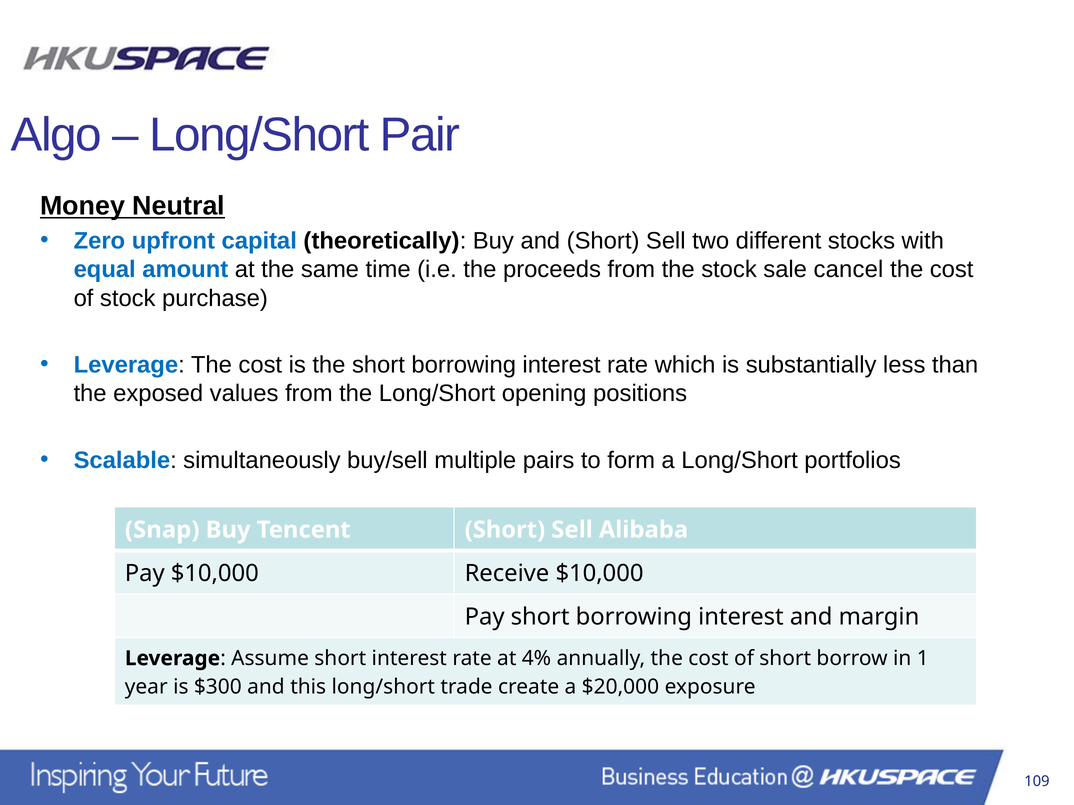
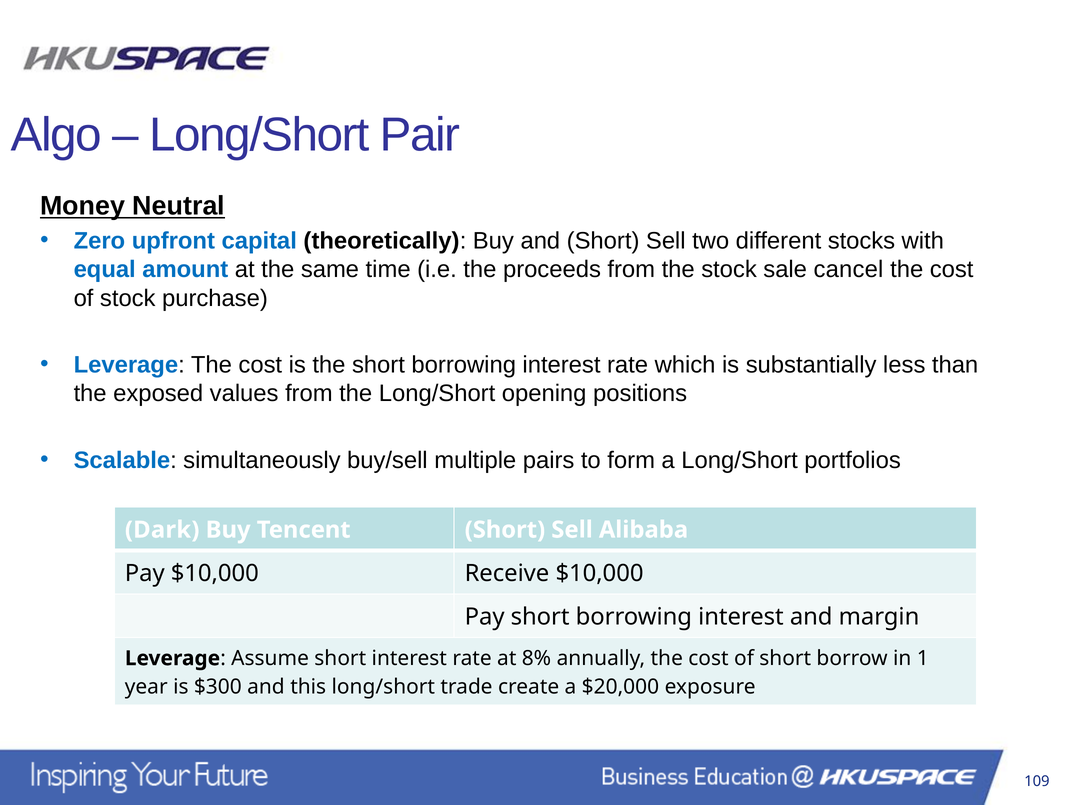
Snap: Snap -> Dark (162, 530)
4%: 4% -> 8% (536, 659)
